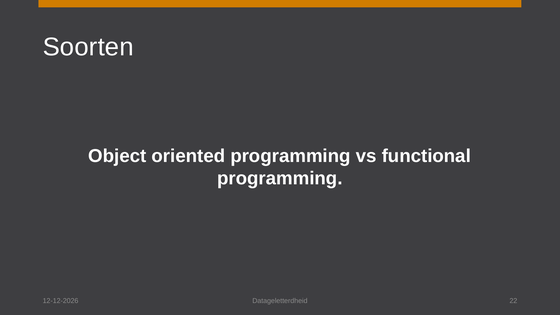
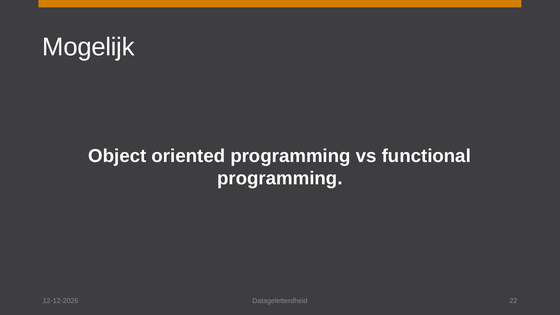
Soorten: Soorten -> Mogelijk (88, 47)
